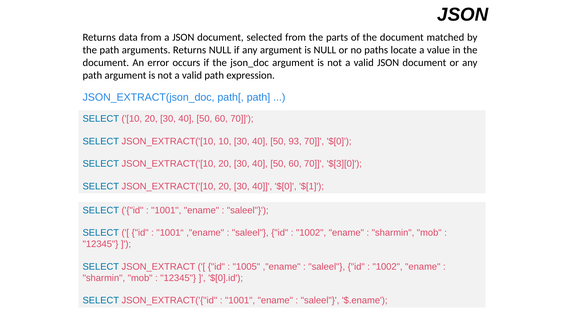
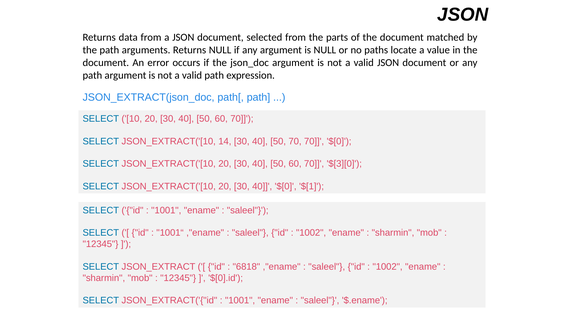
JSON_EXTRACT('[10 10: 10 -> 14 (225, 141)
50 93: 93 -> 70 (295, 141)
1005: 1005 -> 6818 (246, 266)
